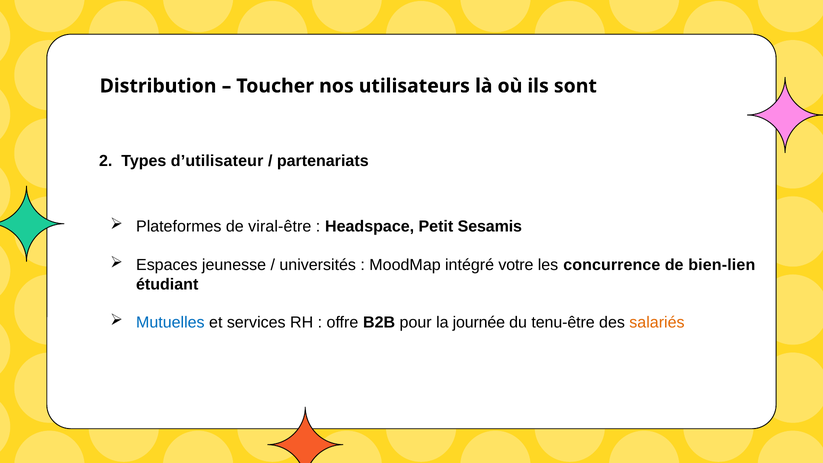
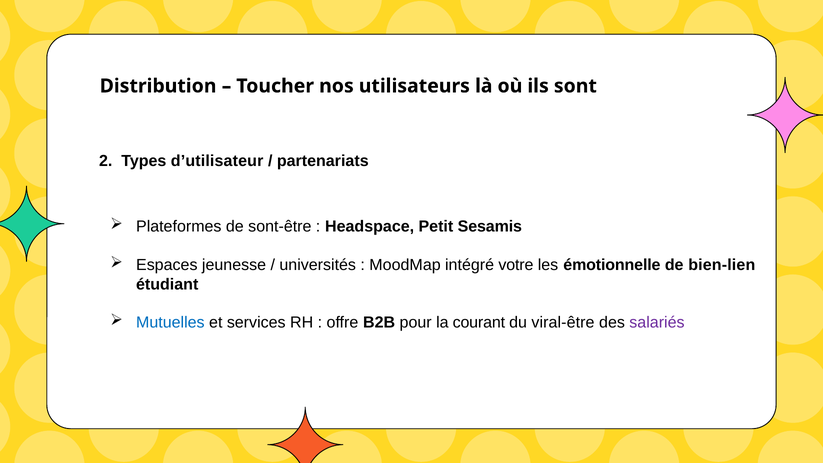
viral-être: viral-être -> sont-être (280, 227)
concurrence: concurrence -> émotionnelle (612, 265)
journée: journée -> courant (479, 323)
tenu-être: tenu-être -> viral-être (563, 323)
salariés colour: orange -> purple (657, 323)
